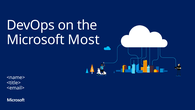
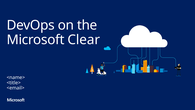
Most: Most -> Clear (84, 40)
